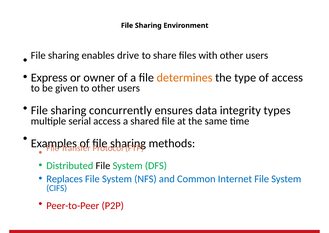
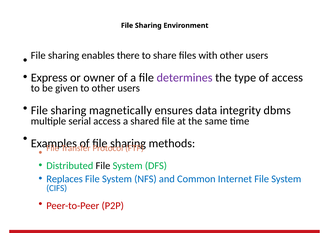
drive: drive -> there (128, 55)
determines colour: orange -> purple (185, 78)
concurrently: concurrently -> magnetically (120, 110)
types: types -> dbms (277, 110)
